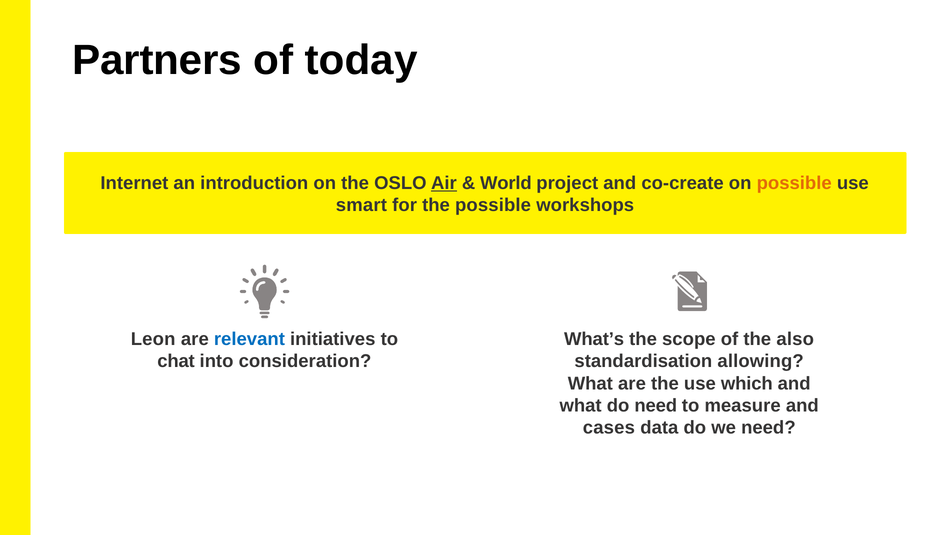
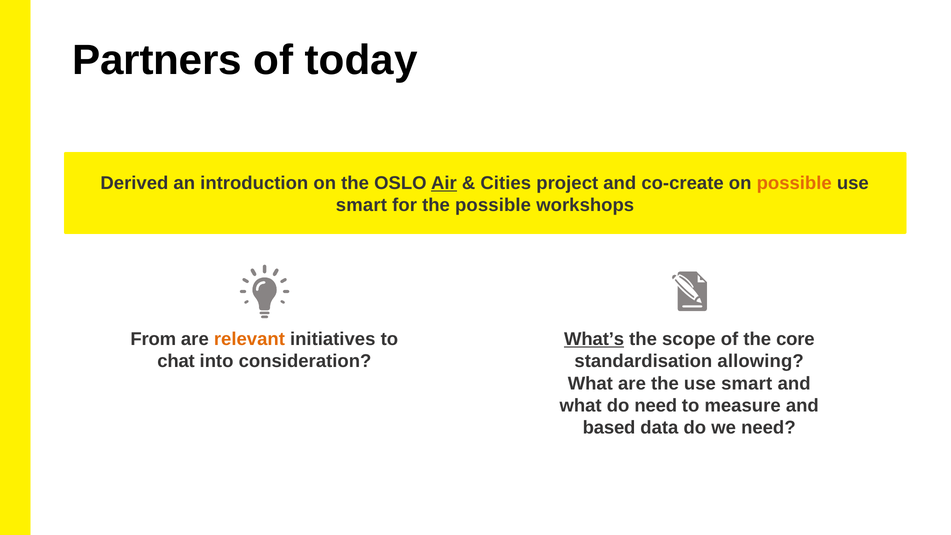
Internet: Internet -> Derived (134, 183)
World: World -> Cities (506, 183)
Leon: Leon -> From (153, 339)
relevant colour: blue -> orange (249, 339)
What’s underline: none -> present (594, 339)
also: also -> core (795, 339)
the use which: which -> smart (747, 383)
cases: cases -> based (609, 428)
